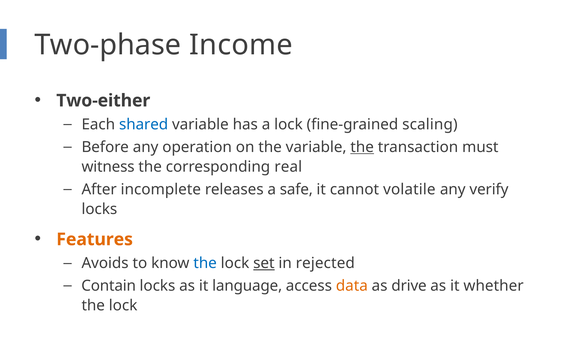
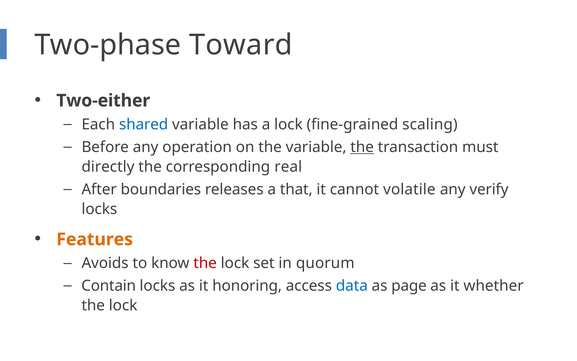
Income: Income -> Toward (241, 45)
witness: witness -> directly (108, 167)
incomplete: incomplete -> boundaries (161, 189)
safe: safe -> that (296, 189)
the colour: blue -> red (205, 263)
set underline: present -> none (264, 263)
rejected: rejected -> quorum (325, 263)
language: language -> honoring (247, 286)
data colour: orange -> blue (352, 286)
drive: drive -> page (409, 286)
